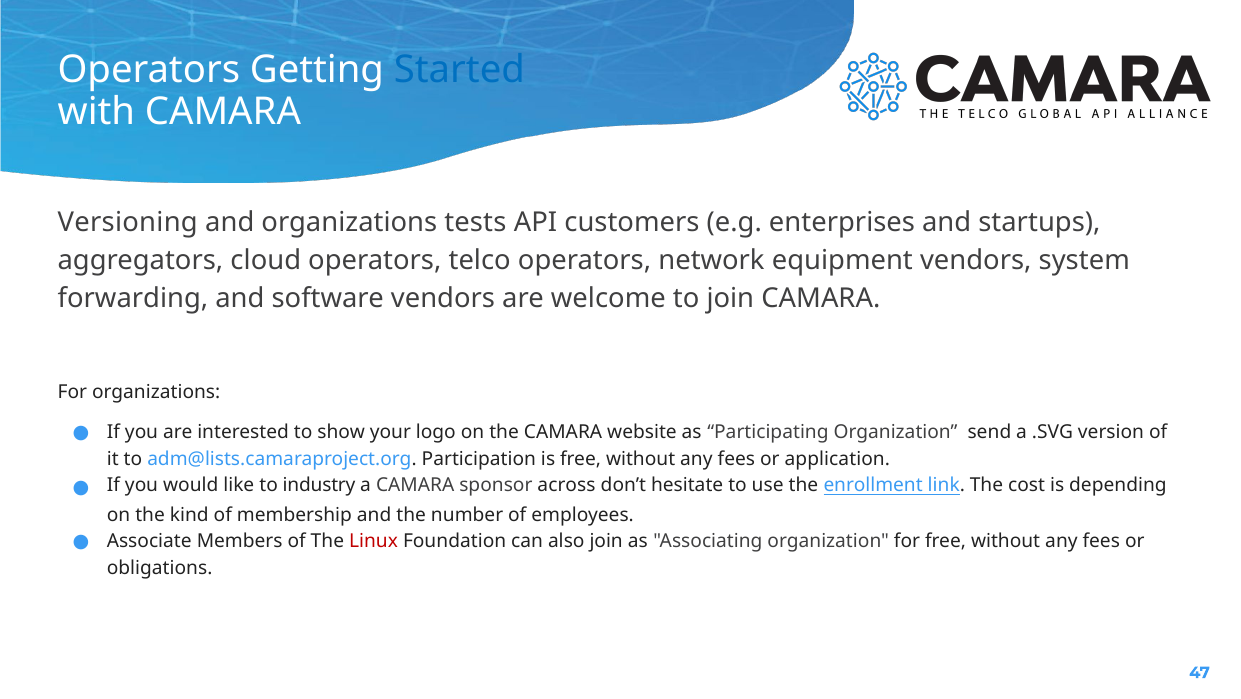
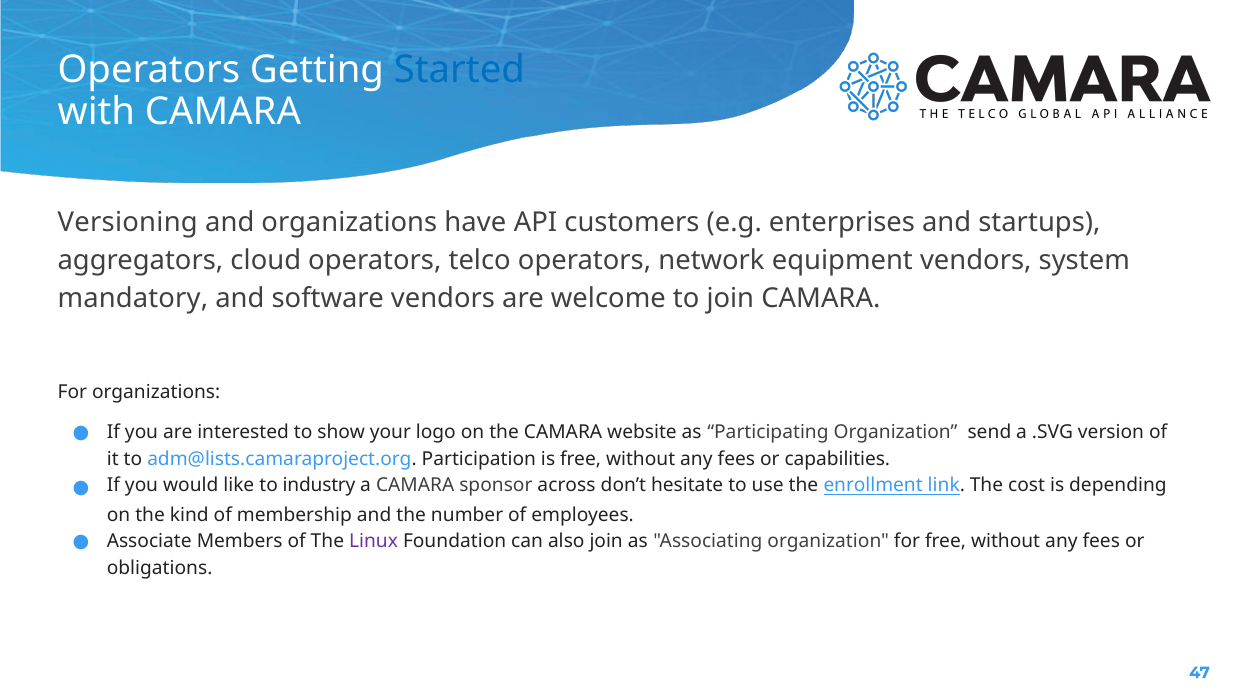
tests: tests -> have (475, 223)
forwarding: forwarding -> mandatory (133, 298)
application: application -> capabilities (837, 458)
Linux colour: red -> purple (374, 541)
